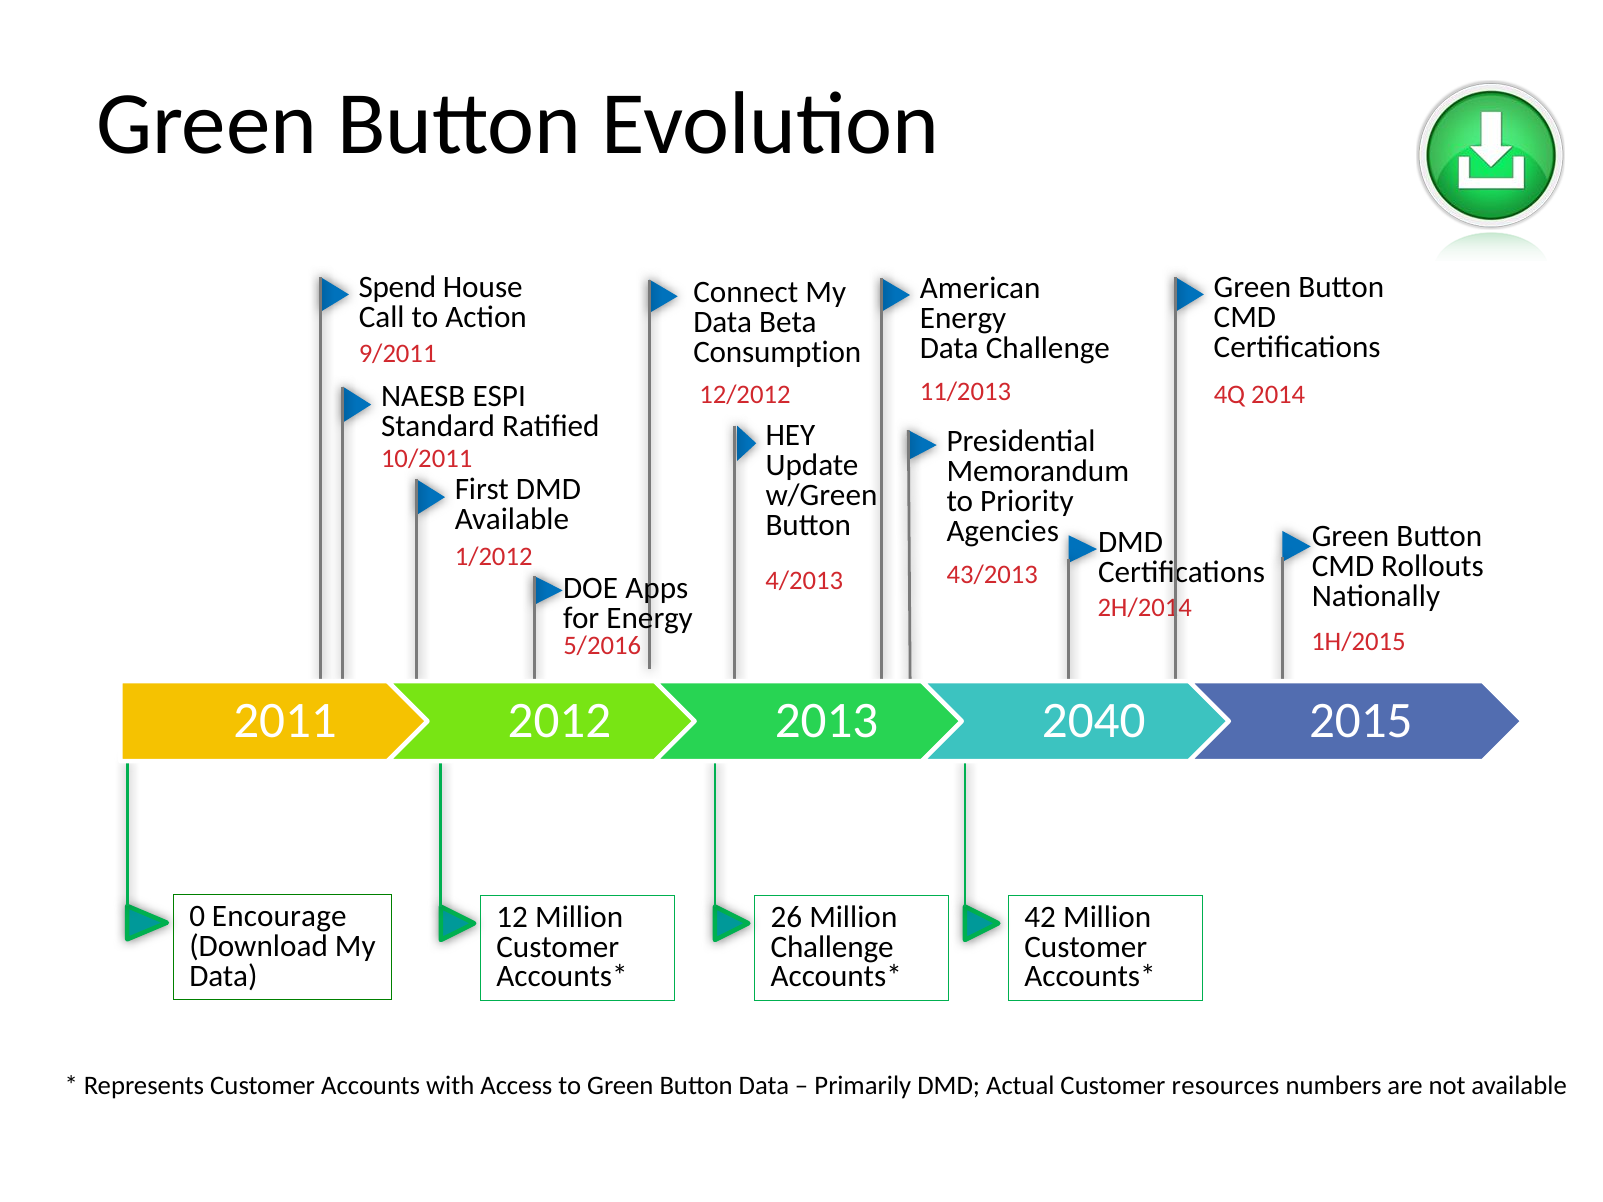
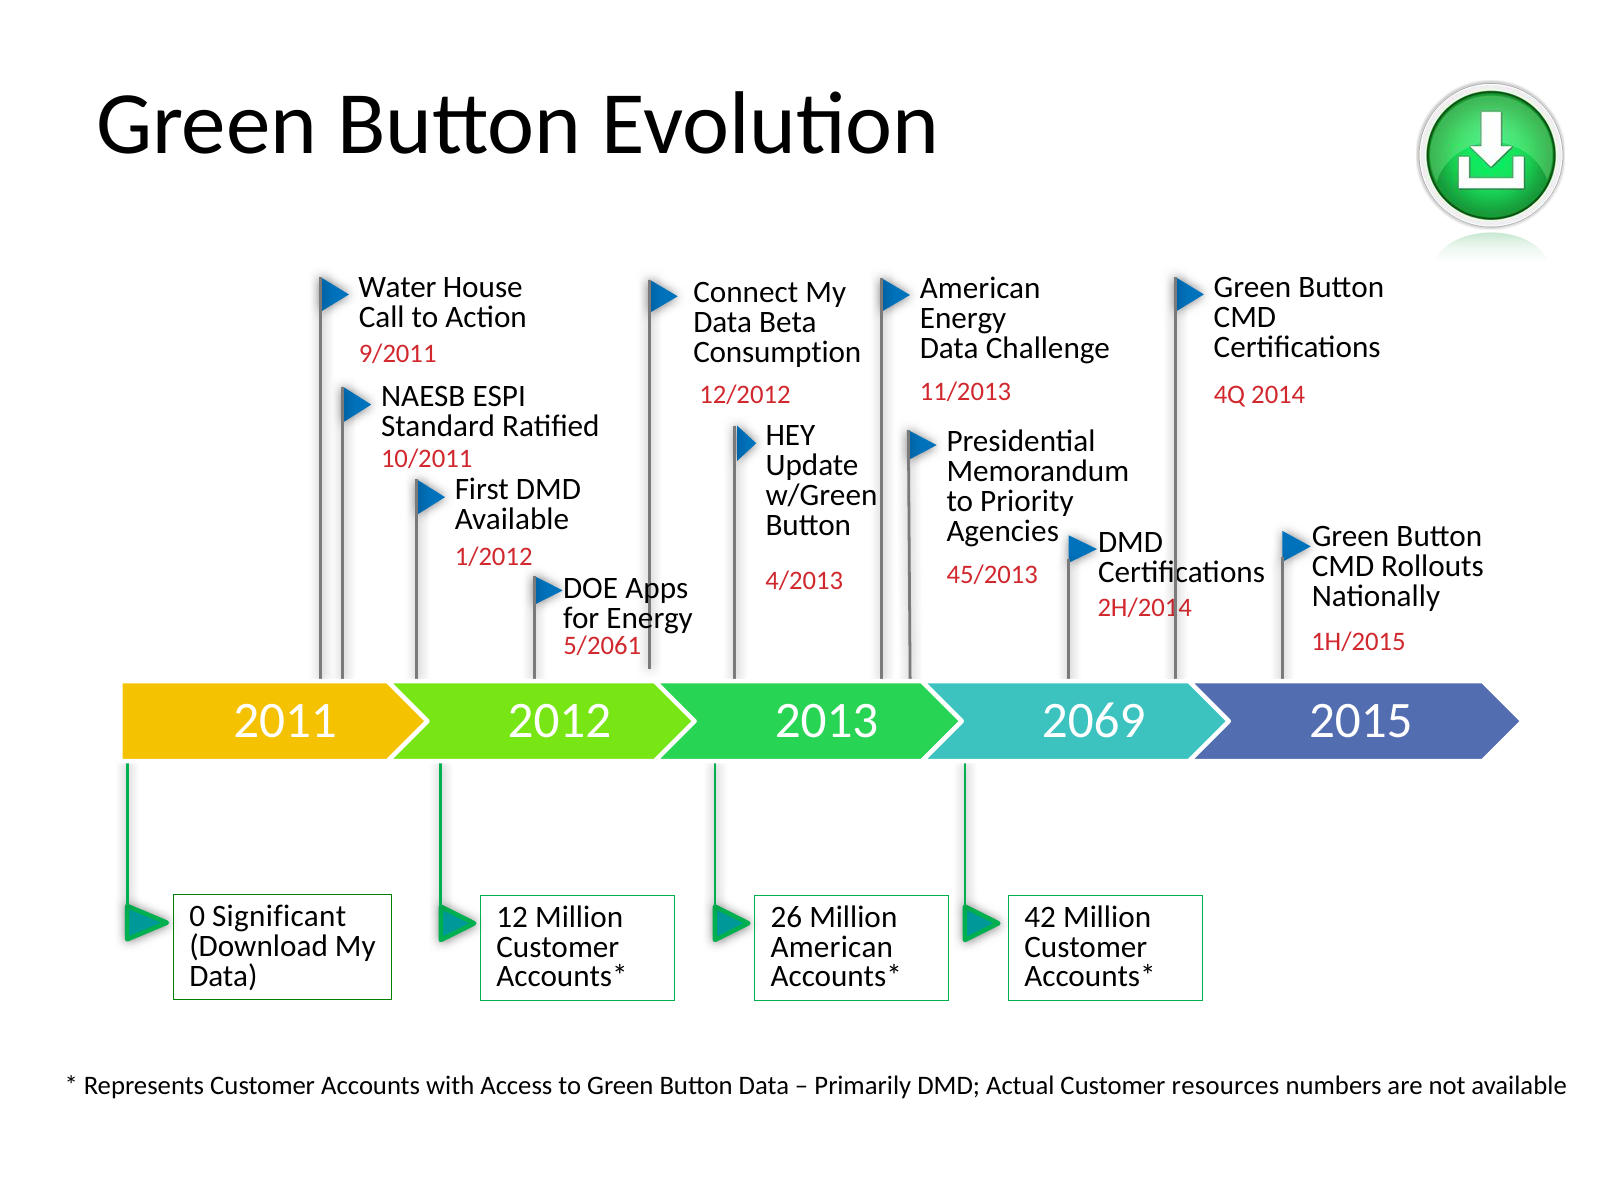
Spend: Spend -> Water (397, 287)
43/2013: 43/2013 -> 45/2013 (992, 575)
5/2016: 5/2016 -> 5/2061 (602, 646)
2040: 2040 -> 2069 (1094, 721)
Encourage: Encourage -> Significant (279, 916)
Challenge: Challenge -> American (832, 947)
